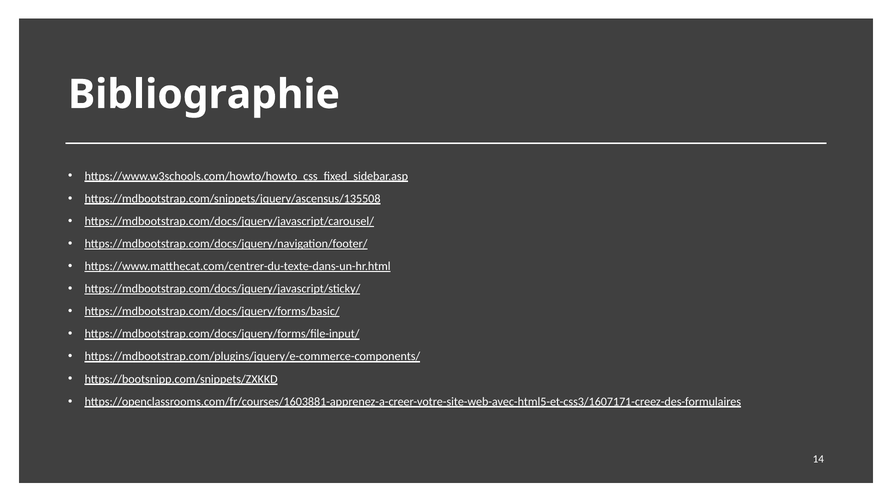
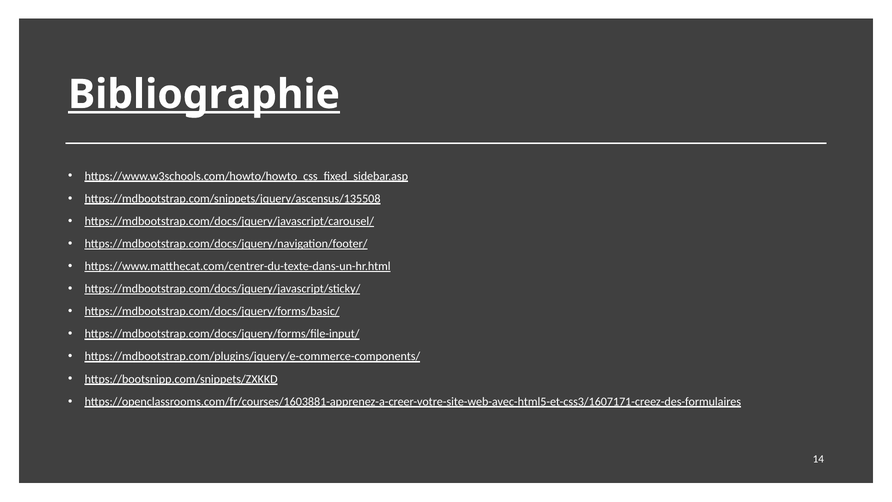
Bibliographie underline: none -> present (204, 94)
